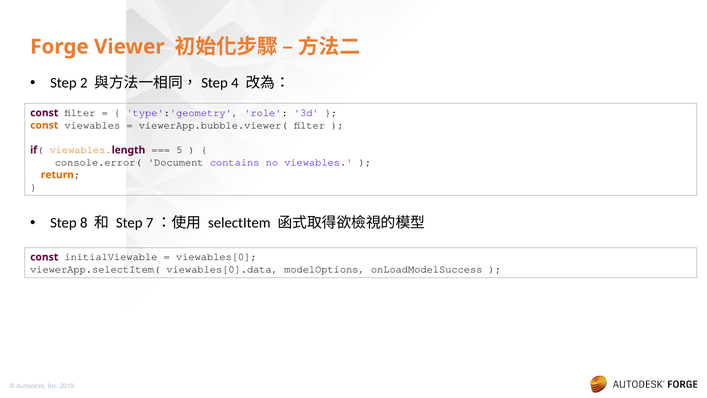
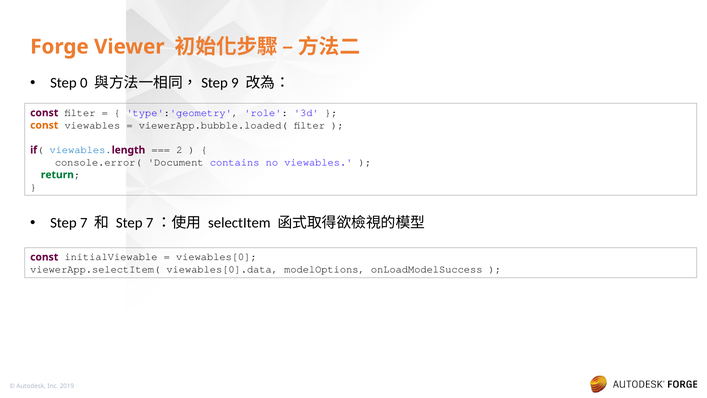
2: 2 -> 0 (84, 83)
4: 4 -> 9 (235, 83)
viewerApp.bubble.viewer(: viewerApp.bubble.viewer( -> viewerApp.bubble.loaded( (213, 125)
viewables colour: orange -> blue (81, 150)
5: 5 -> 2 (179, 150)
return colour: orange -> green (57, 175)
8: 8 -> 7 (84, 223)
